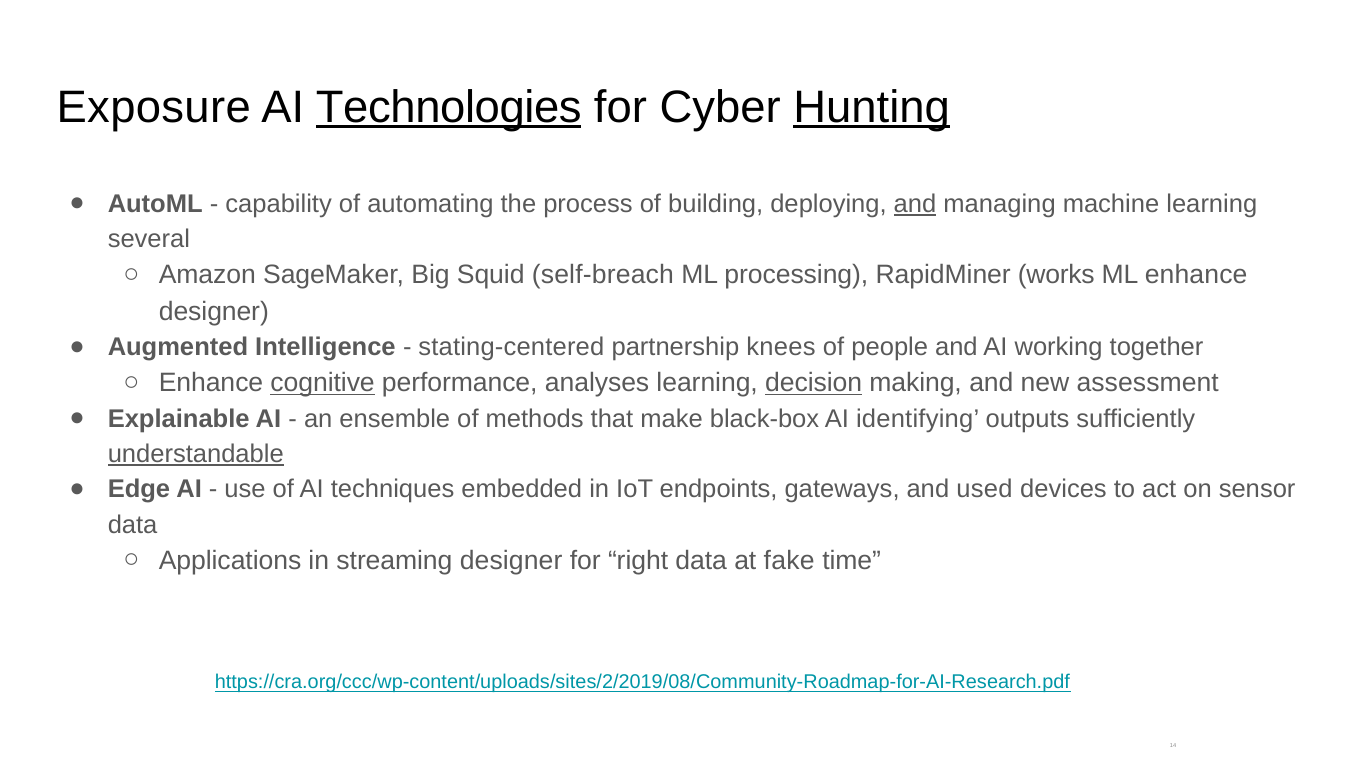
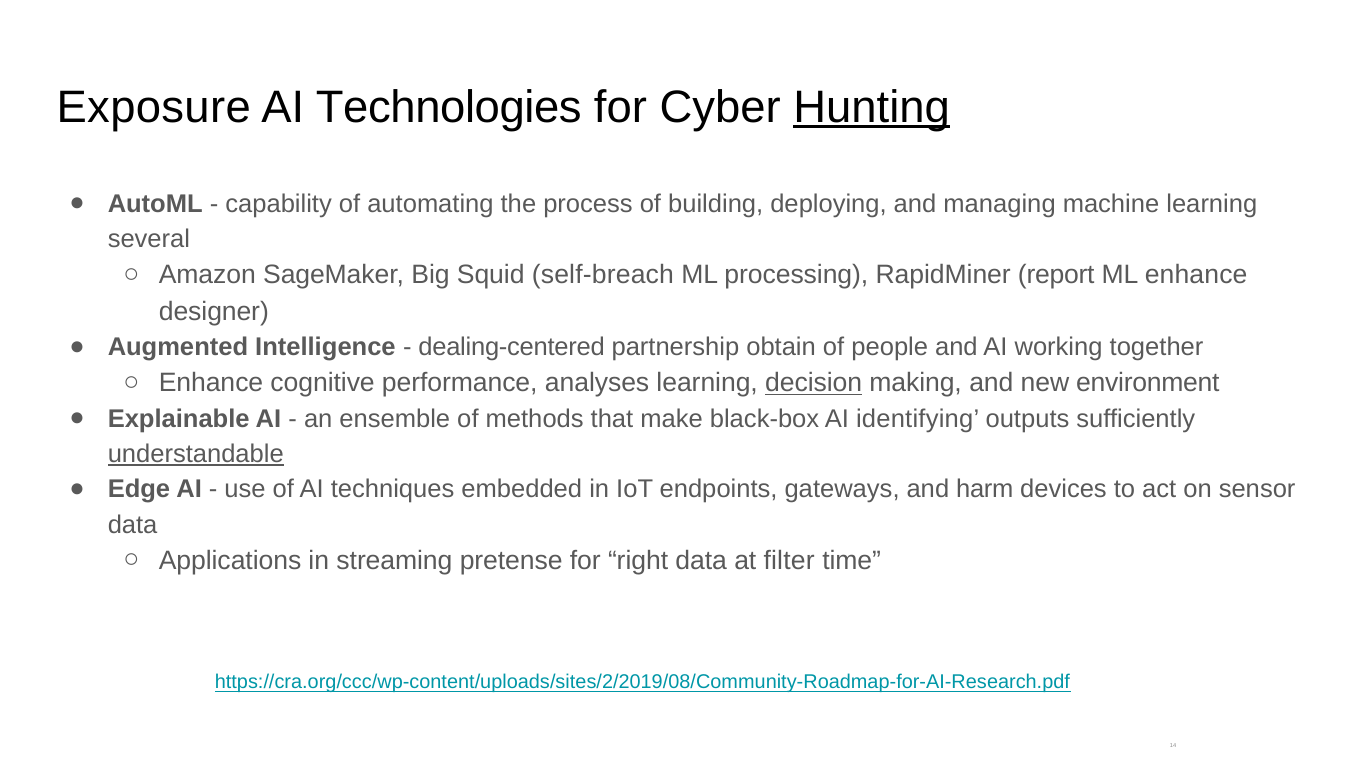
Technologies underline: present -> none (449, 107)
and underline: present -> none (915, 204)
works: works -> report (1056, 275)
stating-centered: stating-centered -> dealing-centered (512, 347)
knees: knees -> obtain (781, 347)
cognitive underline: present -> none (323, 383)
assessment: assessment -> environment (1148, 383)
used: used -> harm (985, 489)
streaming designer: designer -> pretense (511, 560)
fake: fake -> filter (789, 560)
